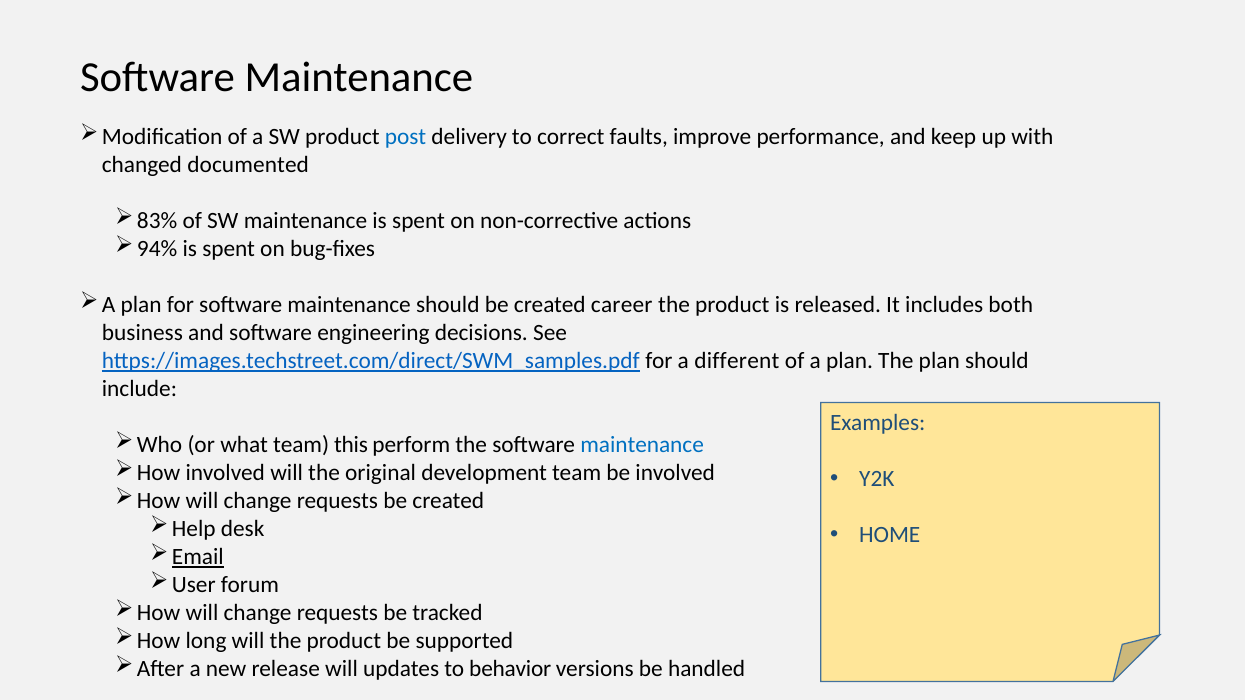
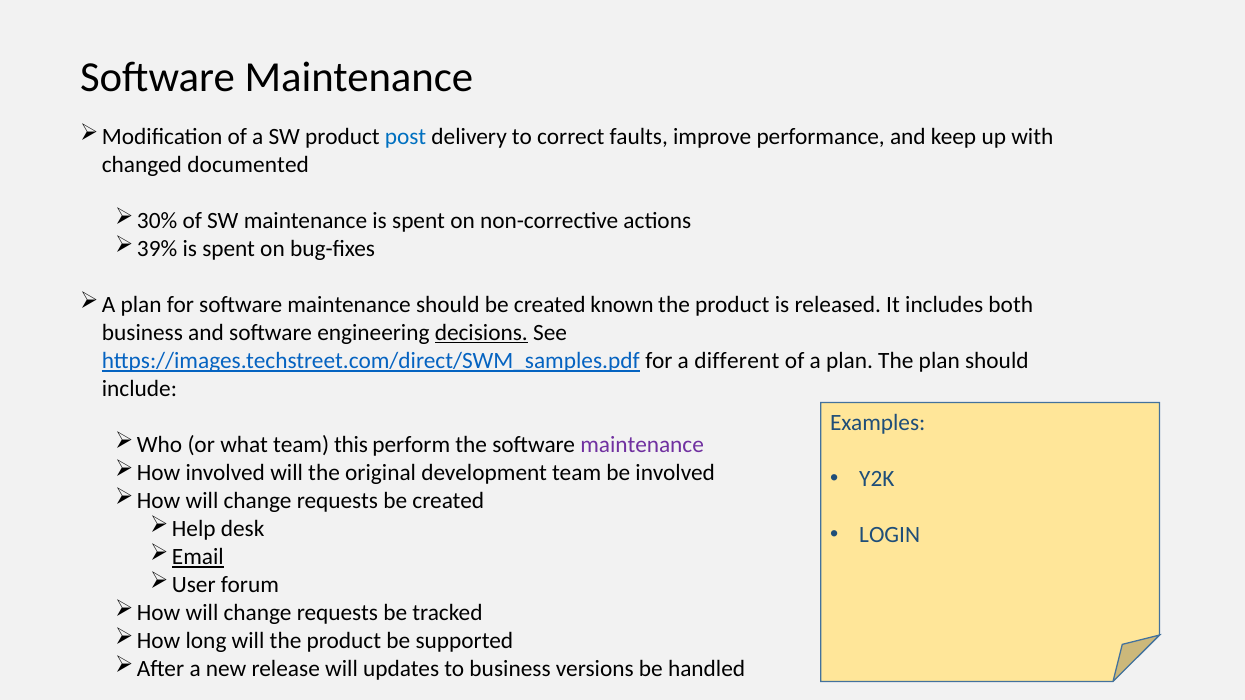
83%: 83% -> 30% (157, 221)
94%: 94% -> 39% (157, 249)
career: career -> known (622, 305)
decisions underline: none -> present (481, 333)
maintenance colour: blue -> purple (642, 445)
HOME: HOME -> LOGIN (890, 535)
to behavior: behavior -> business (510, 669)
